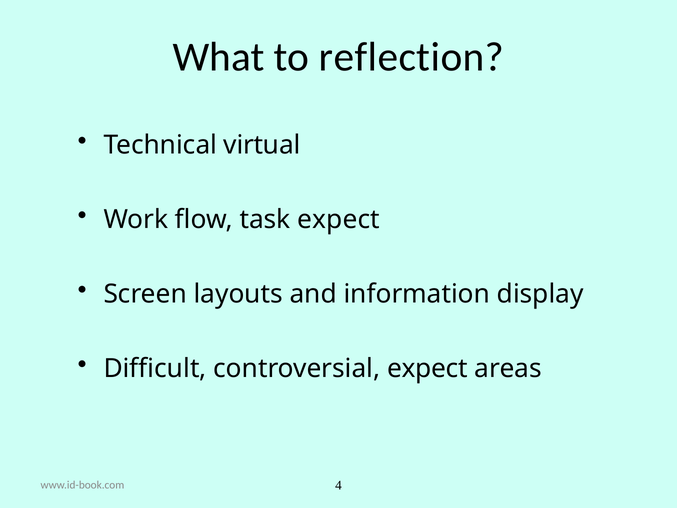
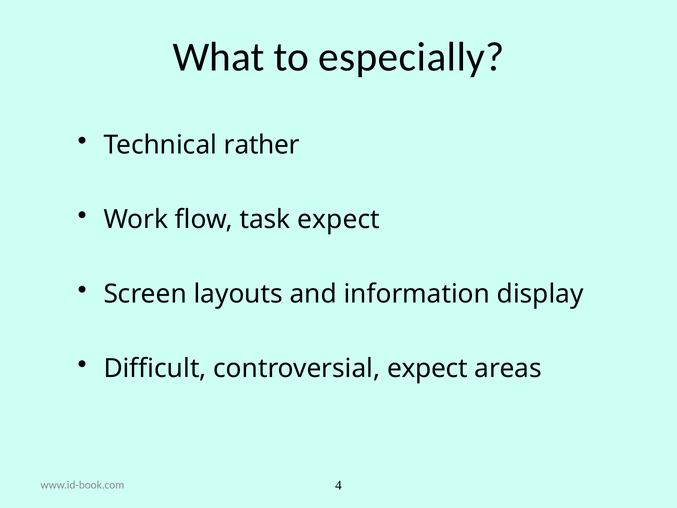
reflection: reflection -> especially (412, 57)
virtual: virtual -> rather (262, 145)
